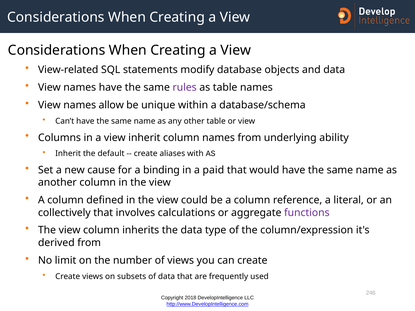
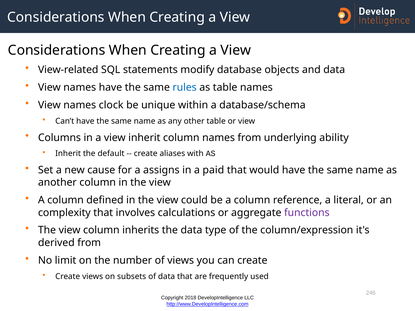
rules colour: purple -> blue (185, 88)
allow: allow -> clock (111, 105)
binding: binding -> assigns (161, 170)
collectively: collectively -> complexity (64, 213)
